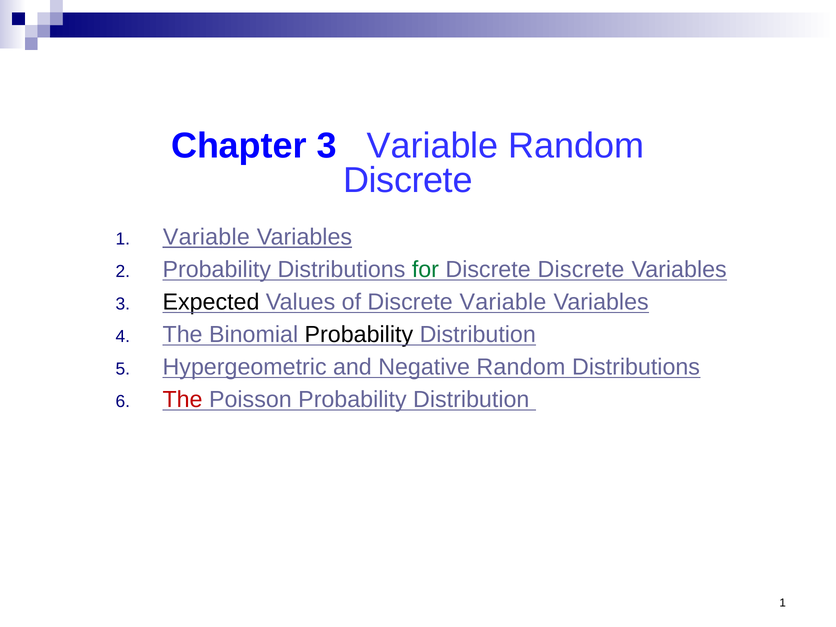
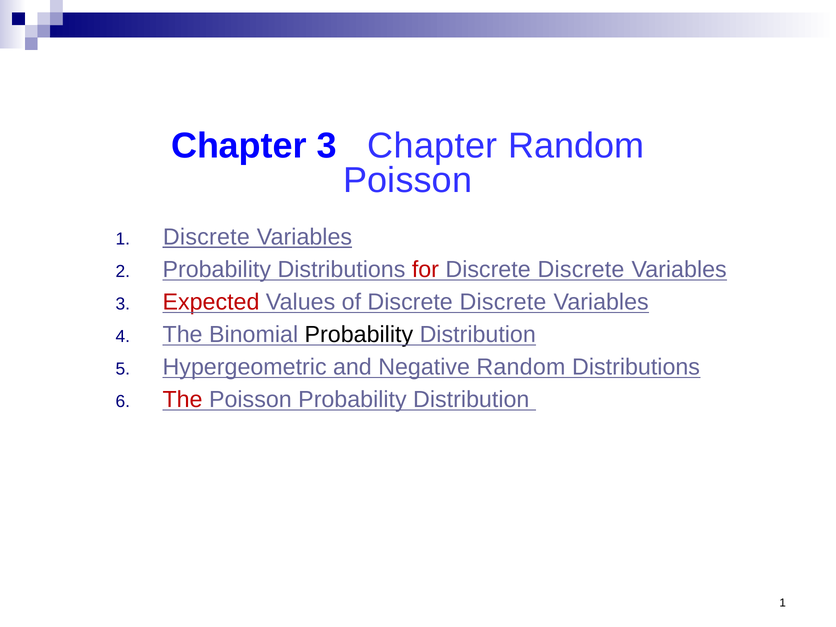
3 Variable: Variable -> Chapter (432, 146)
Discrete: Discrete -> Poisson (408, 180)
1 Variable: Variable -> Discrete (206, 237)
for colour: green -> red (425, 270)
Expected colour: black -> red (211, 302)
of Discrete Variable: Variable -> Discrete (503, 302)
